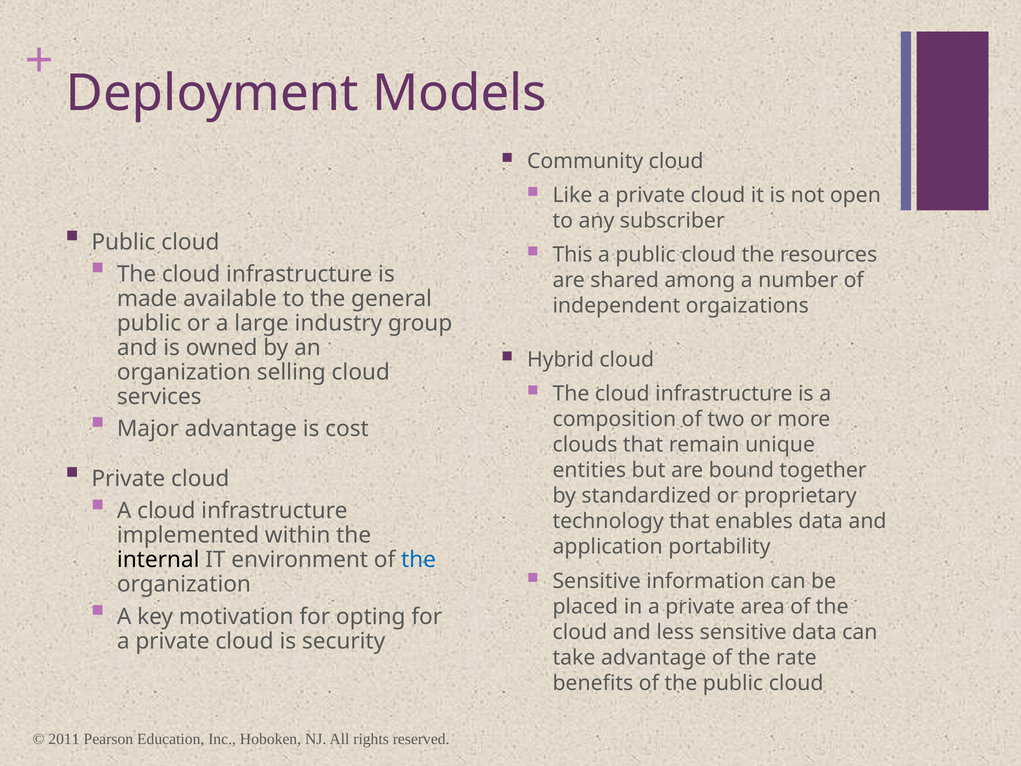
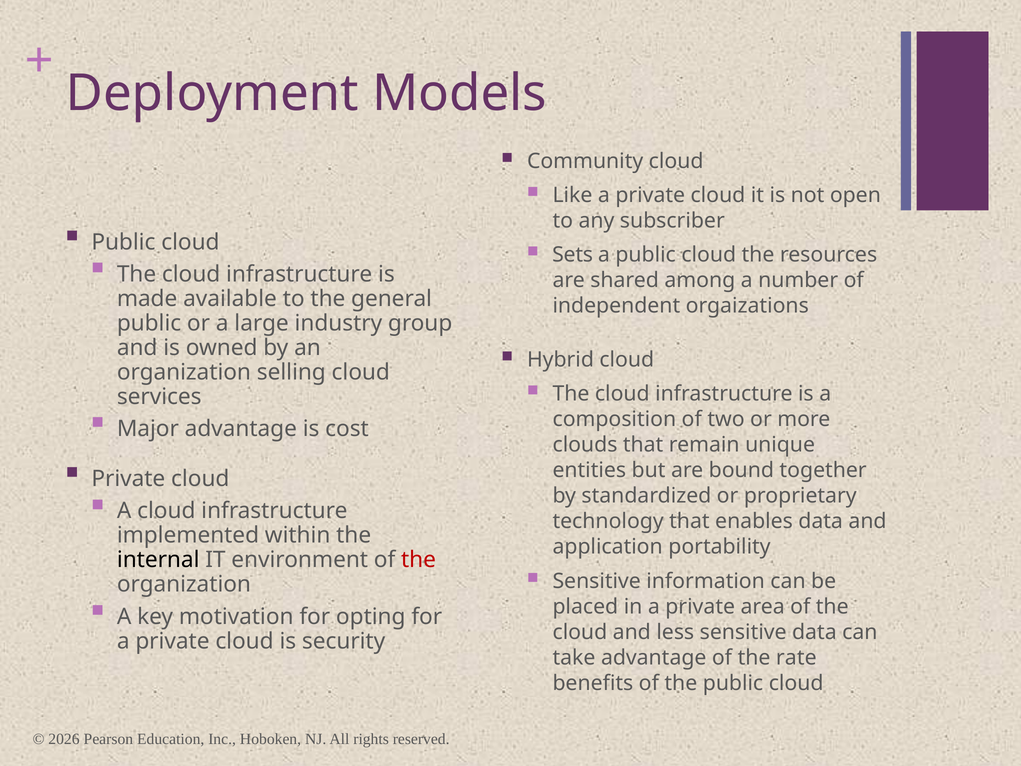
This: This -> Sets (573, 255)
the colour: blue -> red (419, 560)
2011: 2011 -> 2026 (64, 739)
